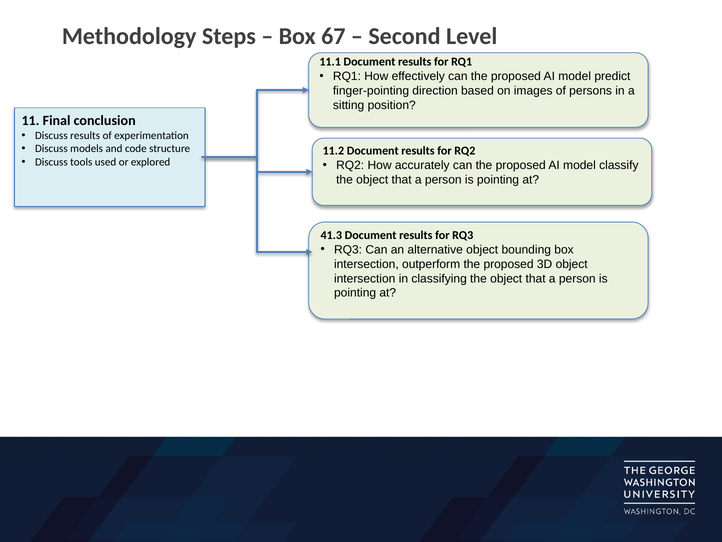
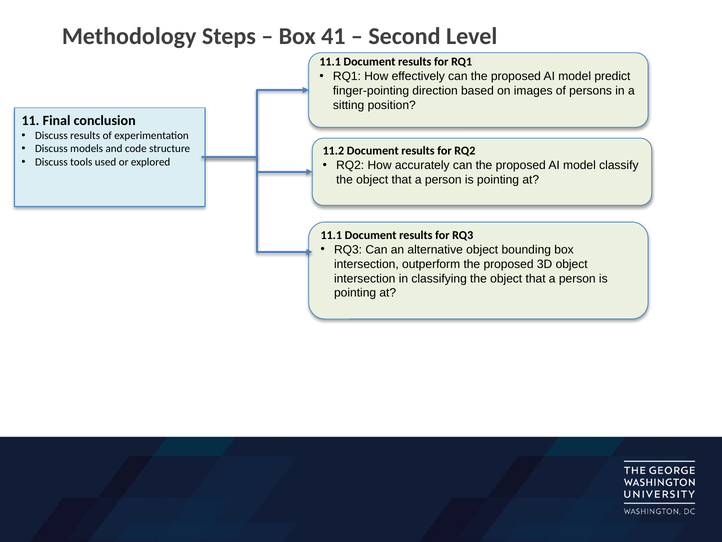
67: 67 -> 41 (333, 36)
41.3: 41.3 -> 11.1 (331, 235)
